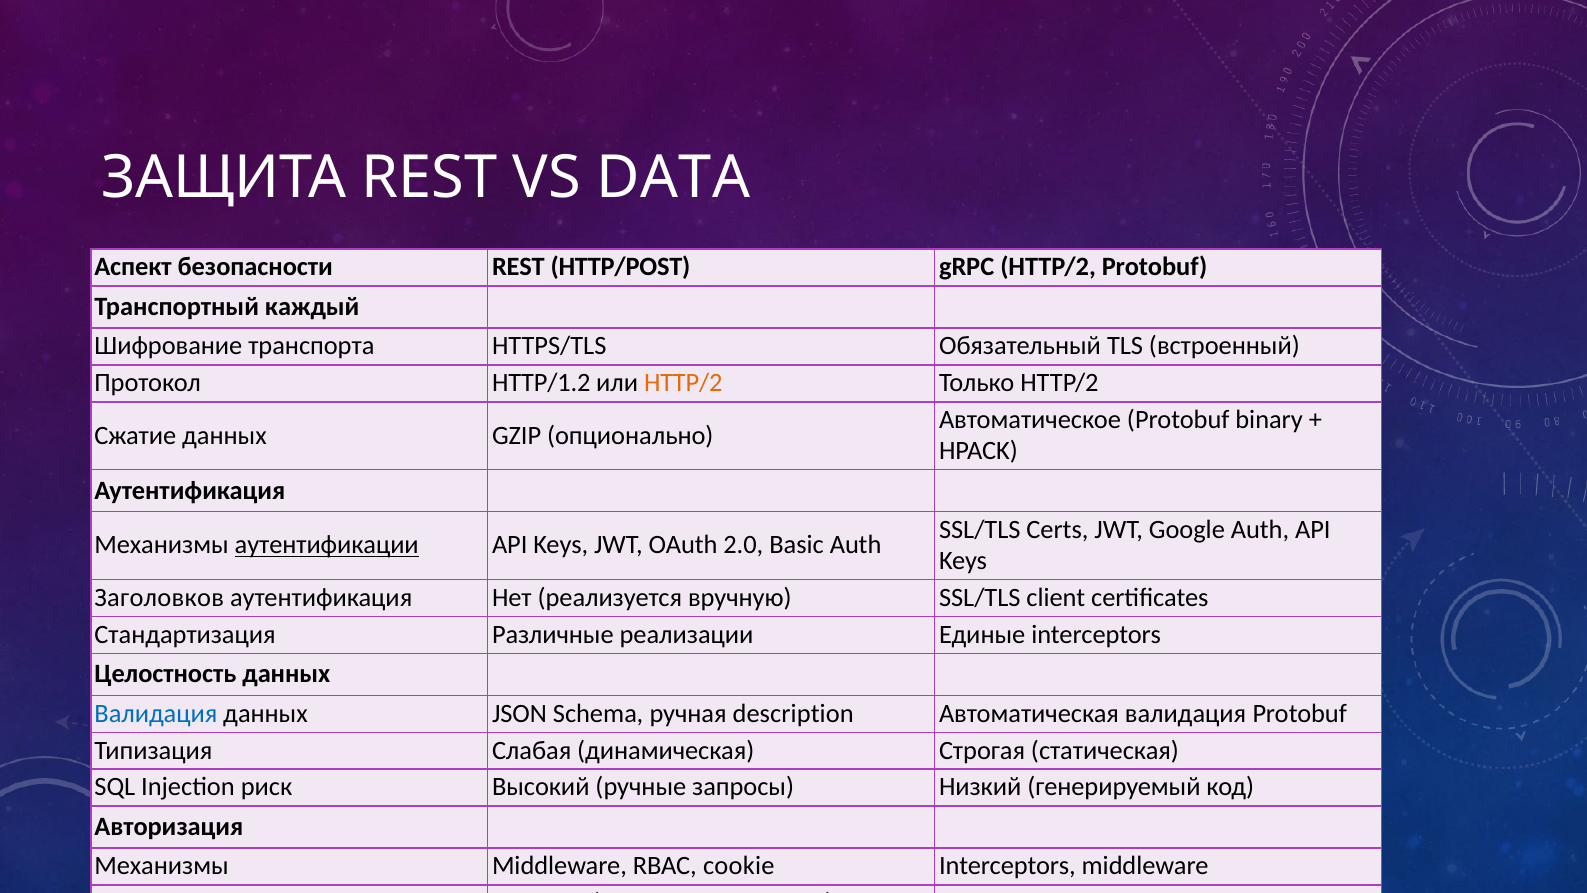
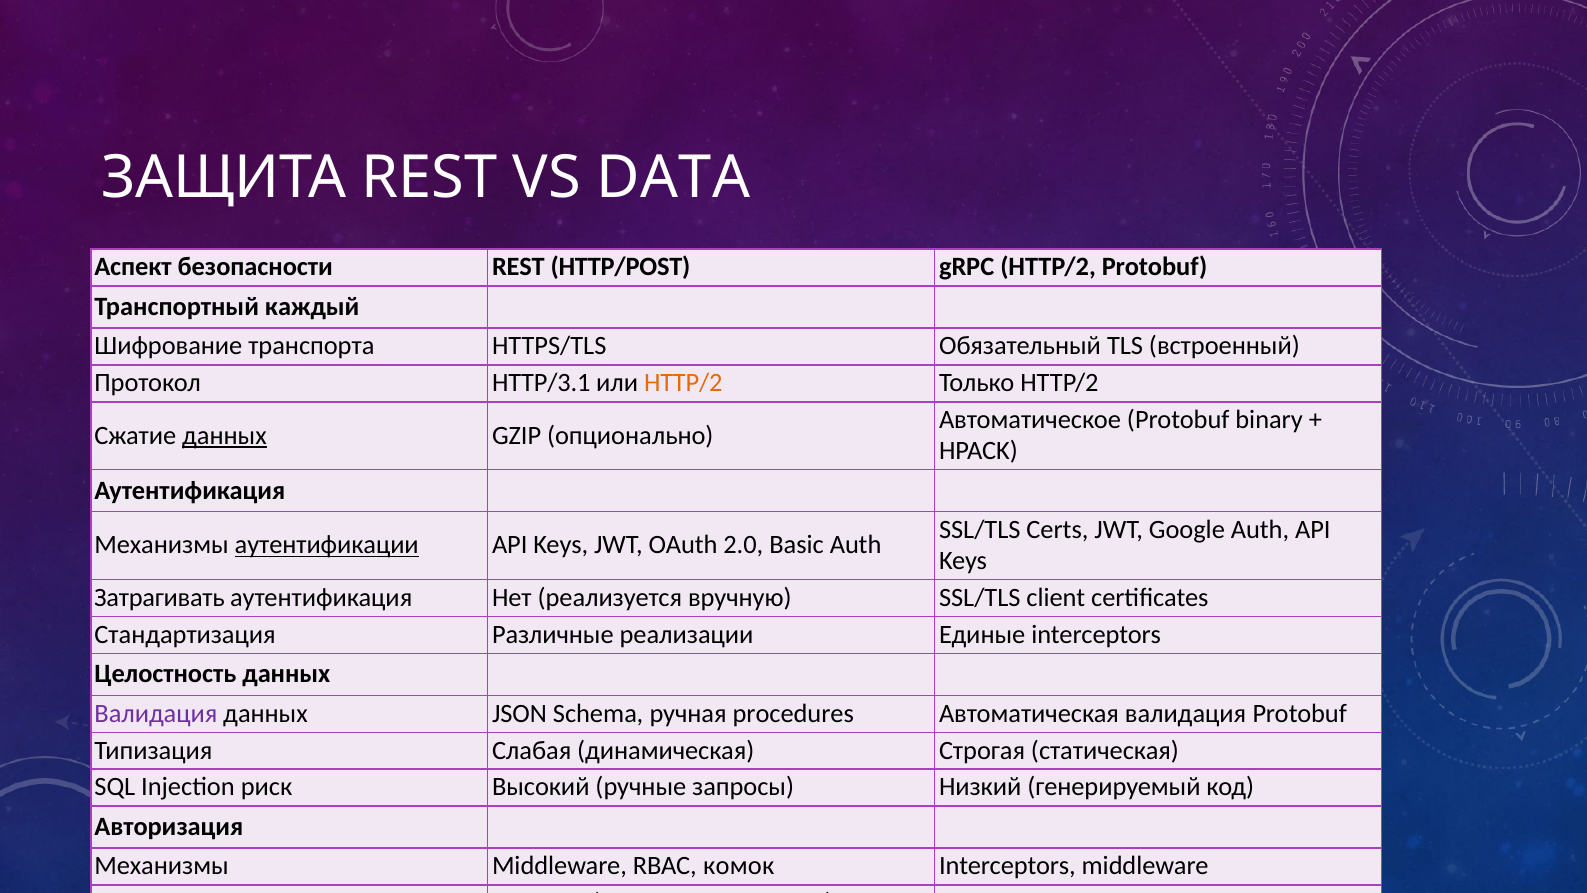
HTTP/1.2: HTTP/1.2 -> HTTP/3.1 (541, 383)
данных underline: none -> present (224, 435)
Заголовков: Заголовков -> Затрагивать (159, 597)
Валидация colour: blue -> purple (156, 713)
description: description -> procedures (793, 713)
cookie: cookie -> комок (739, 866)
